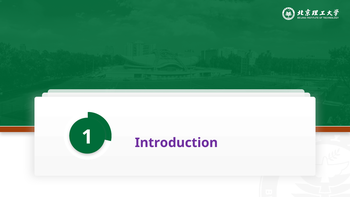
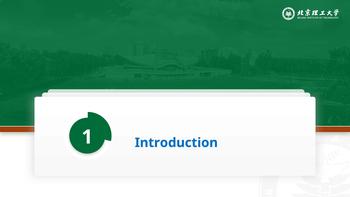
Introduction colour: purple -> blue (176, 143)
